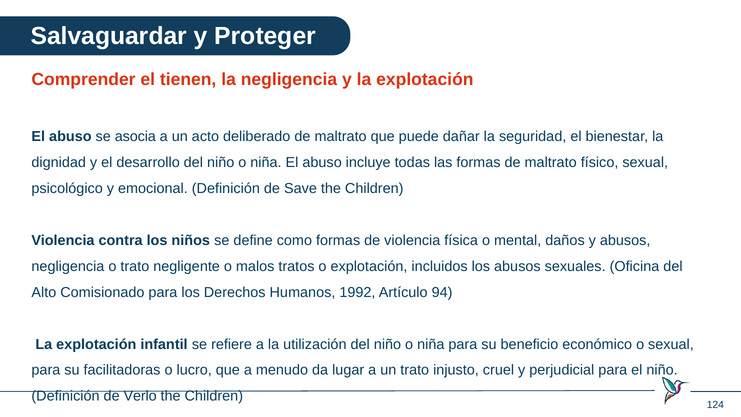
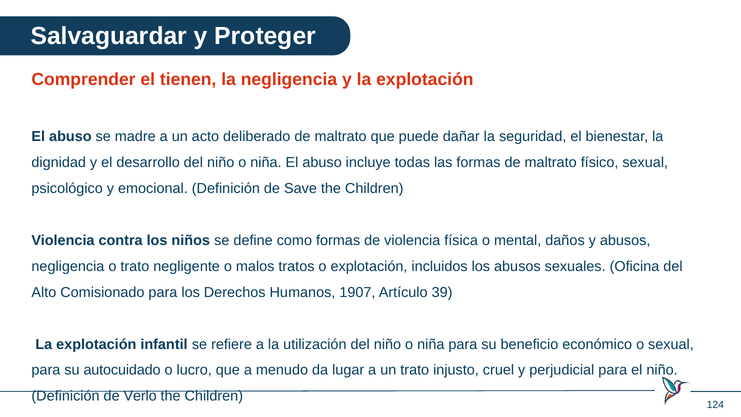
asocia: asocia -> madre (135, 137)
1992: 1992 -> 1907 (357, 292)
94: 94 -> 39 (442, 292)
facilitadoras: facilitadoras -> autocuidado (122, 370)
